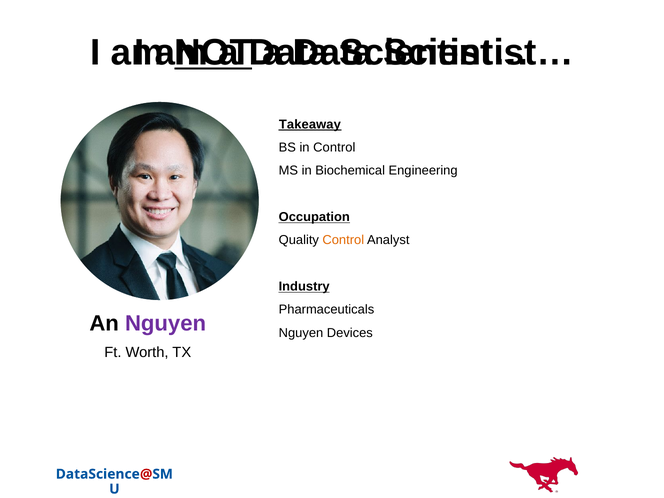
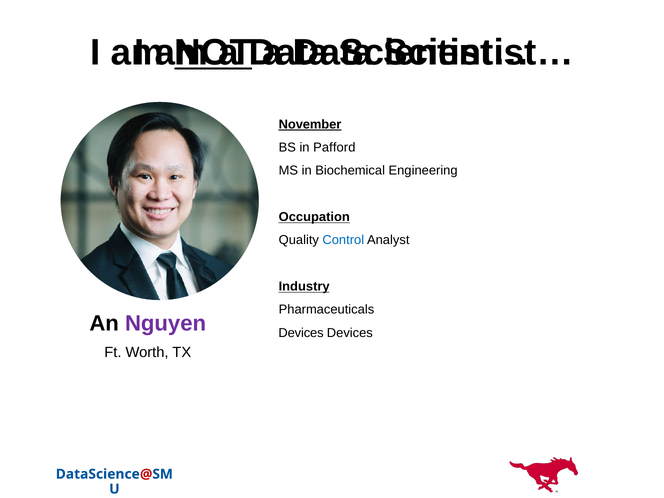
Takeaway: Takeaway -> November (310, 124)
in Control: Control -> Pafford (334, 147)
Control colour: orange -> blue (343, 240)
Nguyen: Nguyen -> Devices (301, 333)
